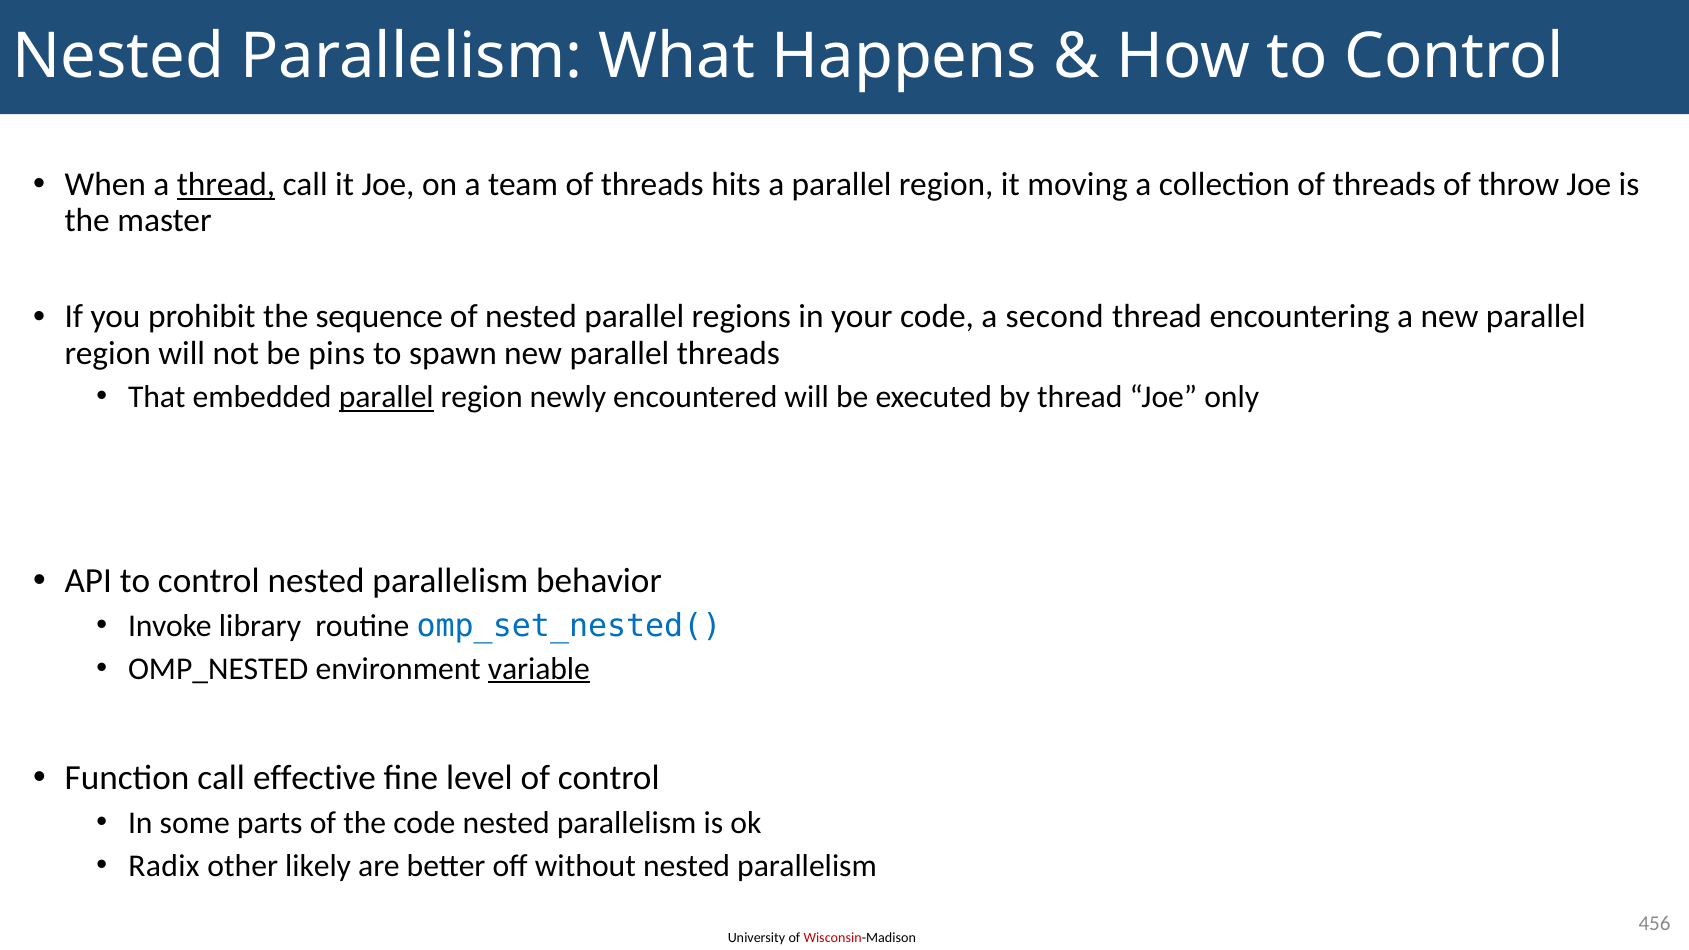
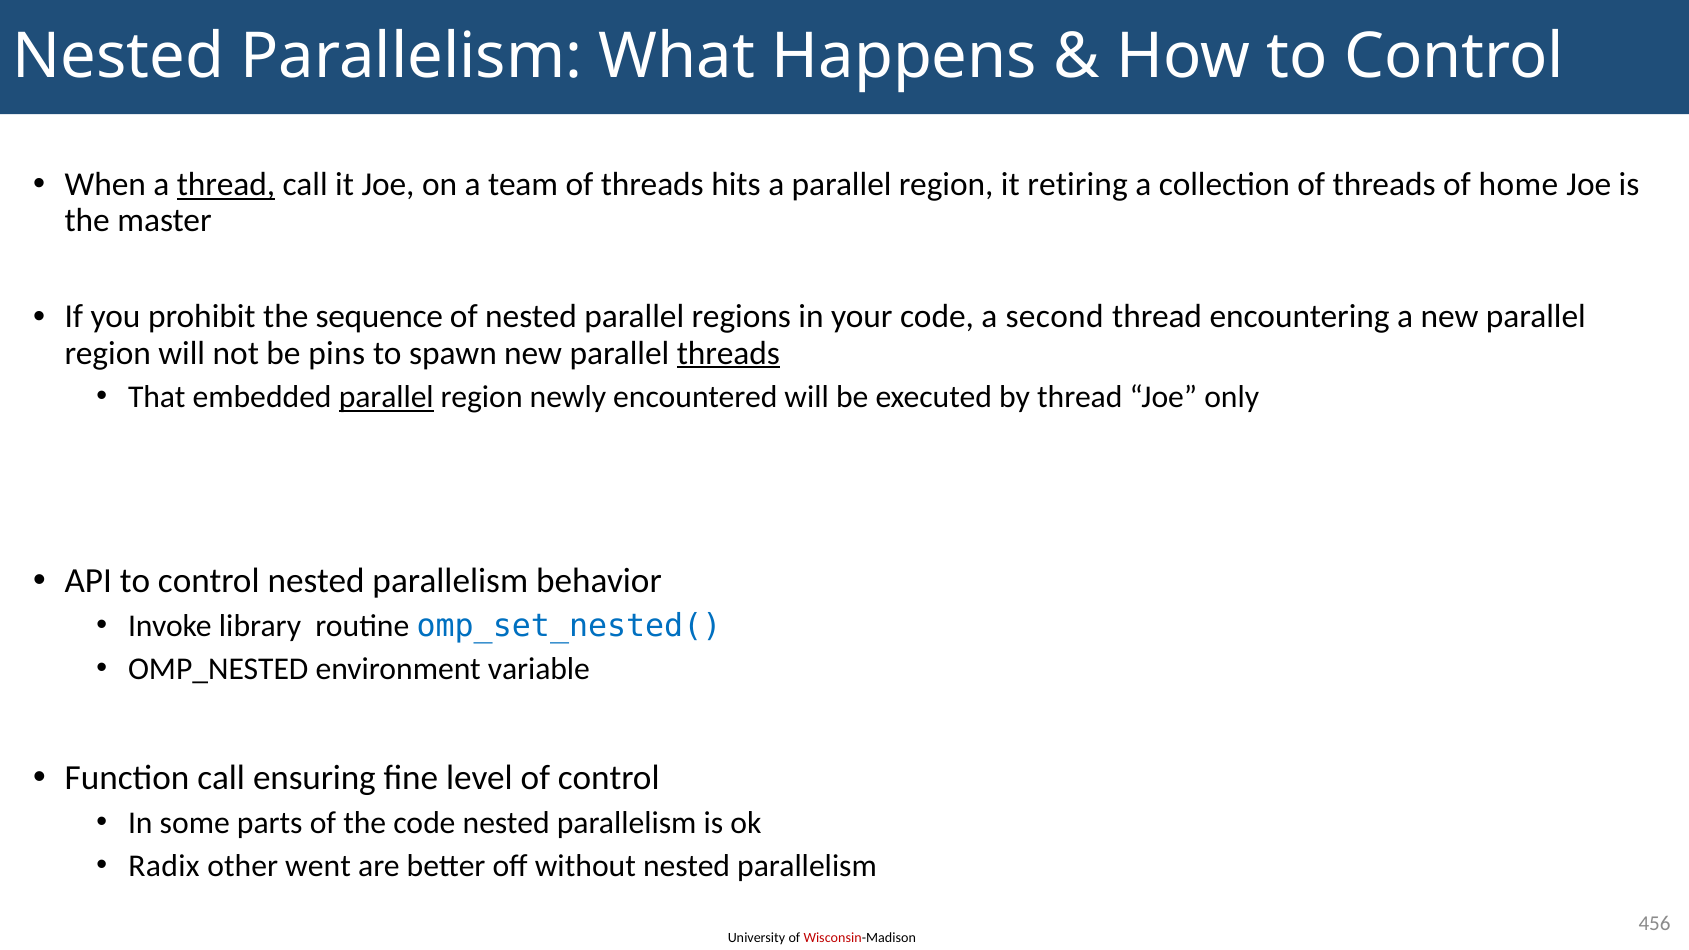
moving: moving -> retiring (1078, 184)
throw: throw -> home (1518, 184)
threads underline: none -> present (728, 353)
variable underline: present -> none (539, 669)
effective: effective -> ensuring (314, 778)
likely: likely -> went (318, 866)
